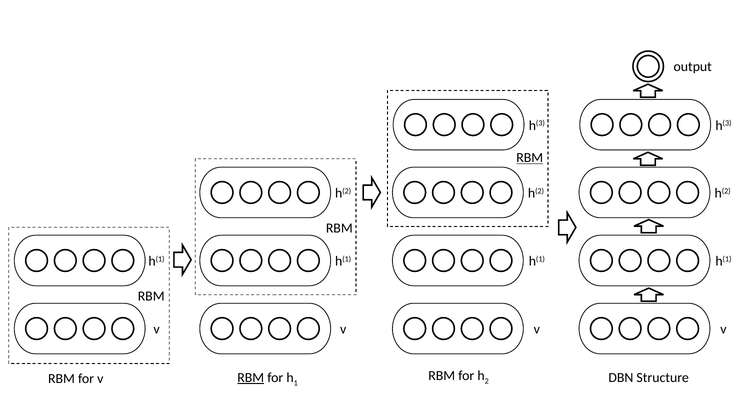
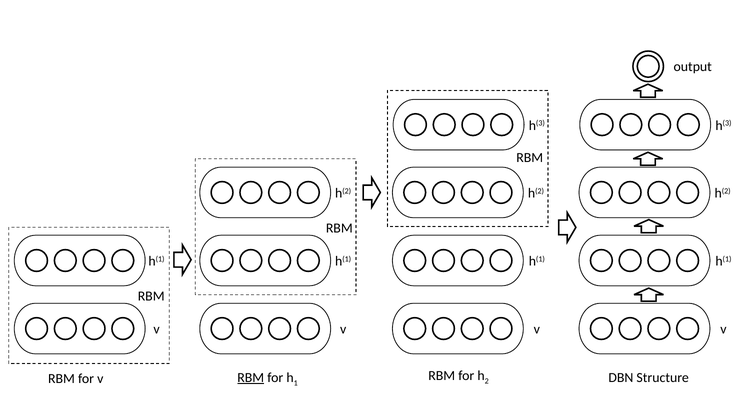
RBM underline: present -> none (530, 158)
